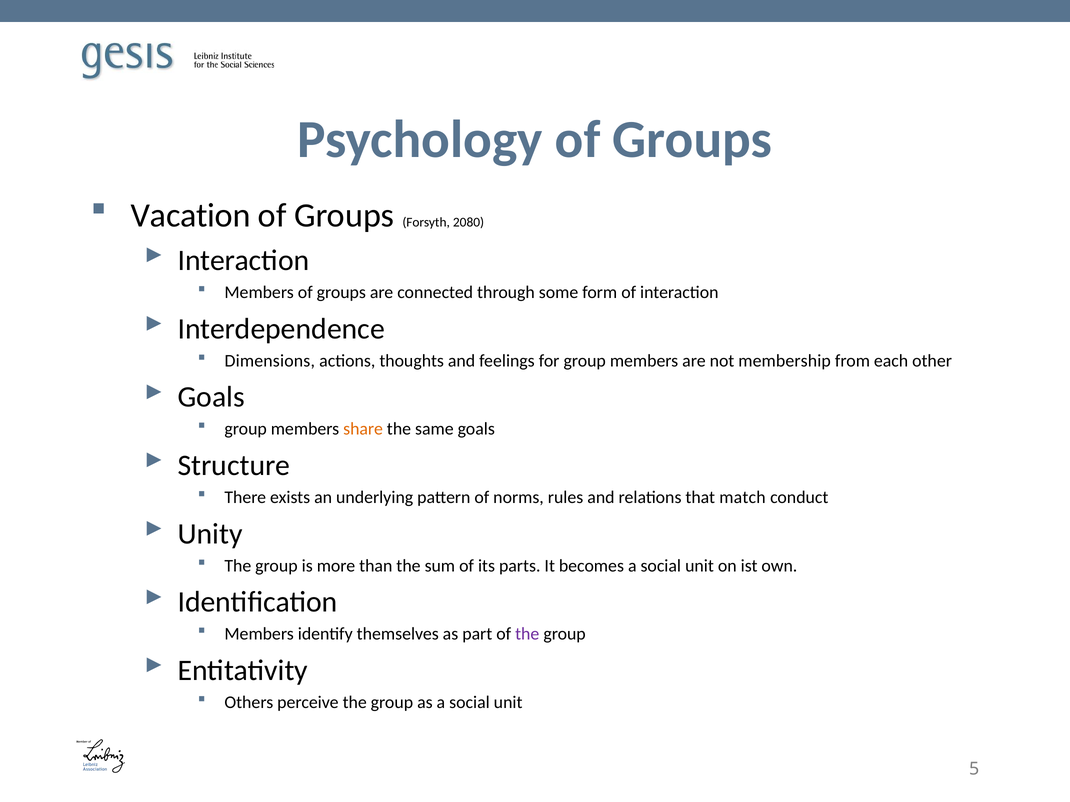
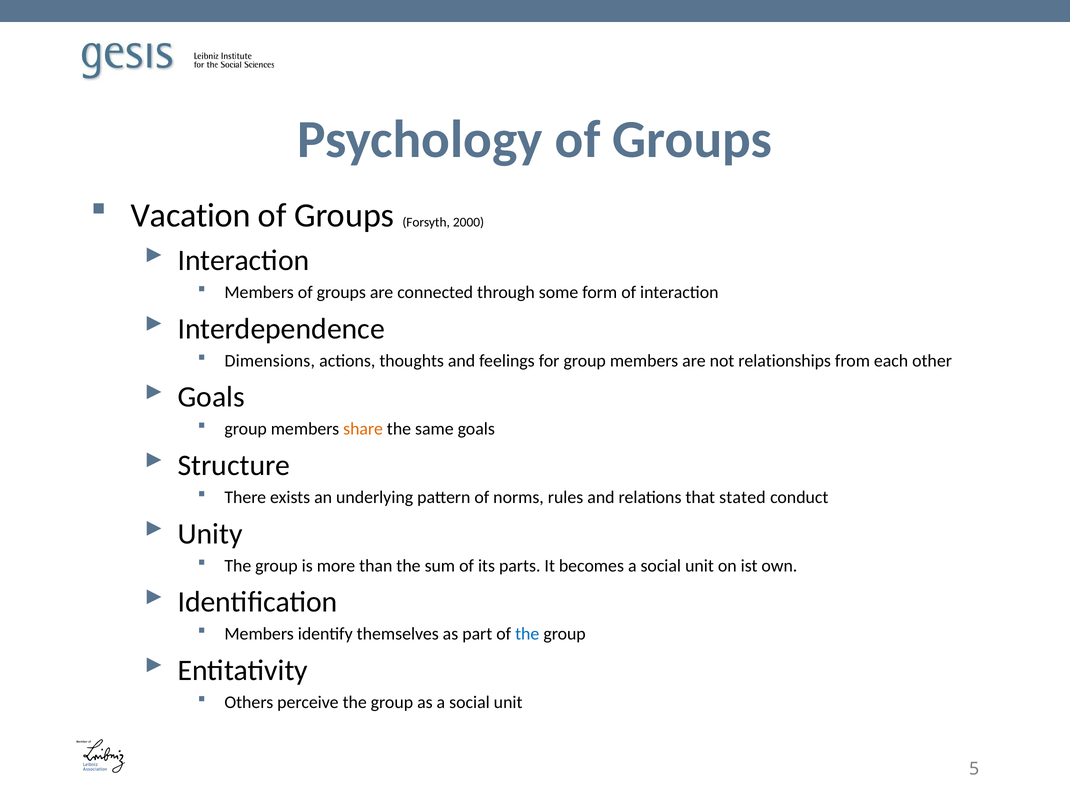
2080: 2080 -> 2000 (469, 222)
membership: membership -> relationships (785, 361)
match: match -> stated (742, 498)
the colour: purple -> blue (527, 634)
